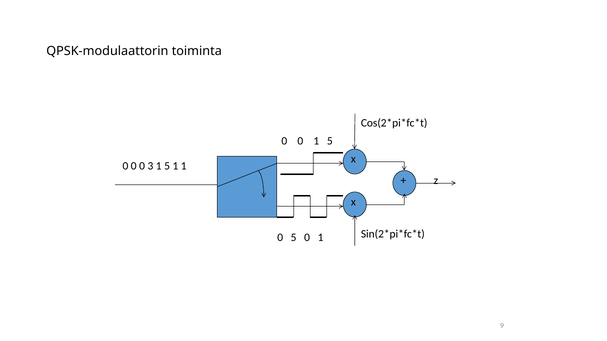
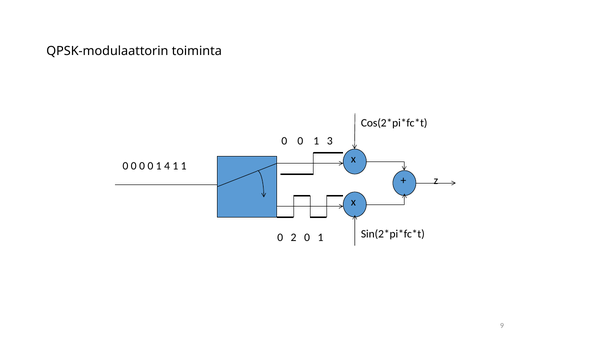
0 1 5: 5 -> 3 (330, 141)
0 0 0 3: 3 -> 0 (150, 166)
5: 5 -> 4 (167, 166)
0 5: 5 -> 2 (294, 238)
